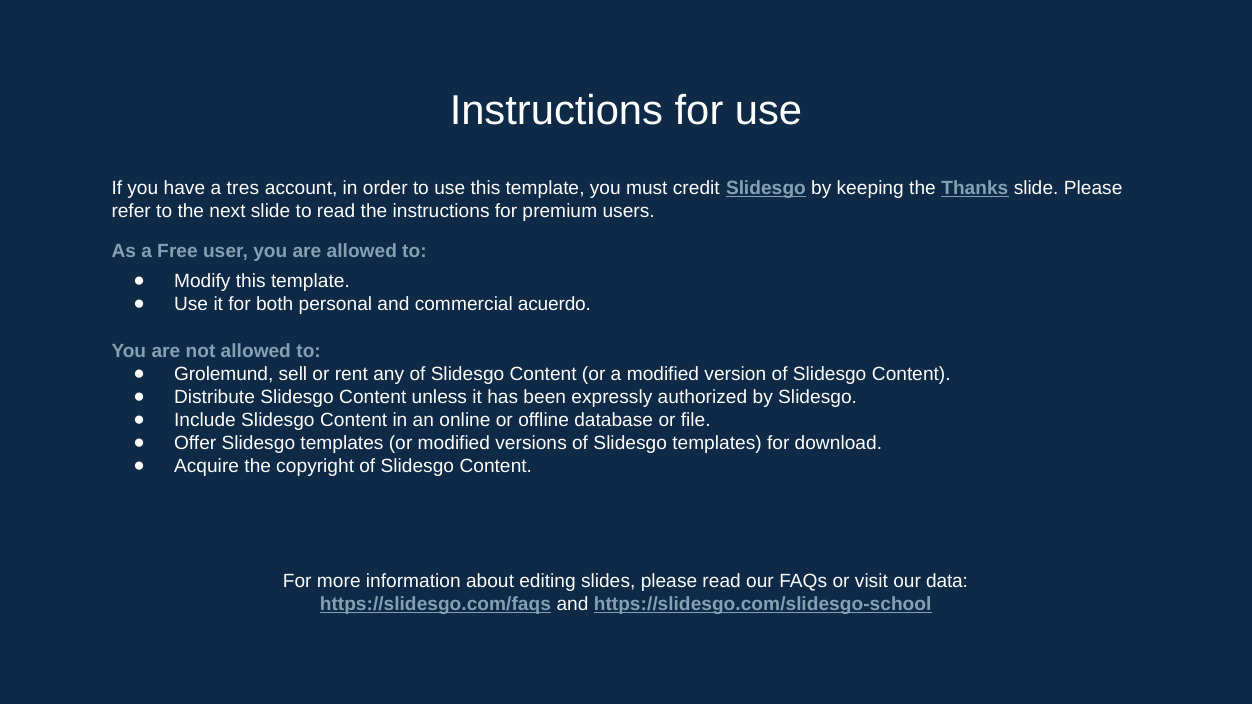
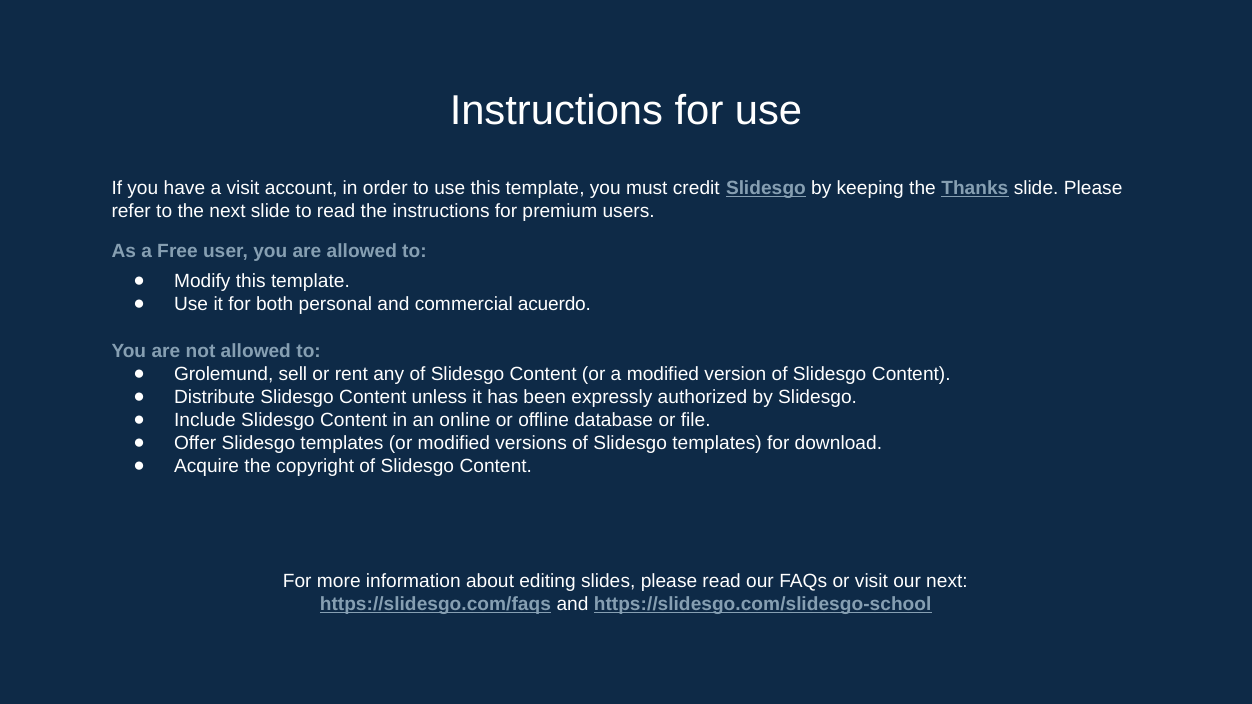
a tres: tres -> visit (243, 188)
our data: data -> next (947, 581)
